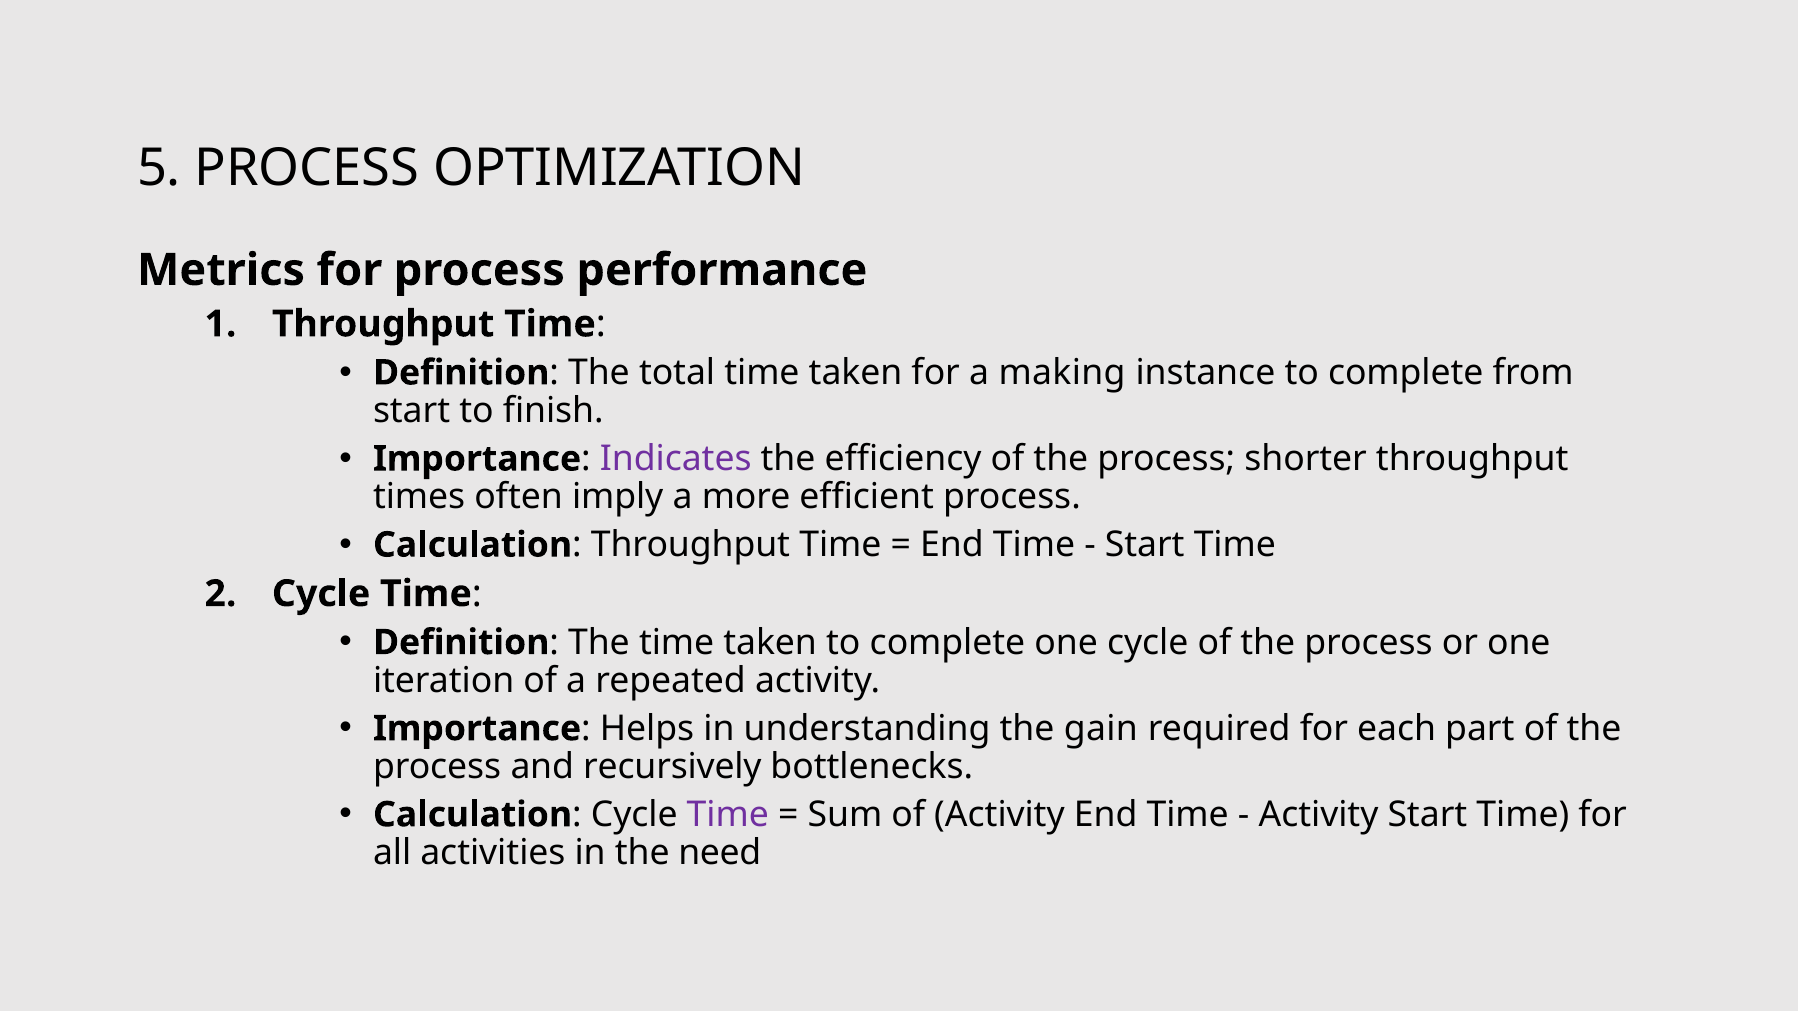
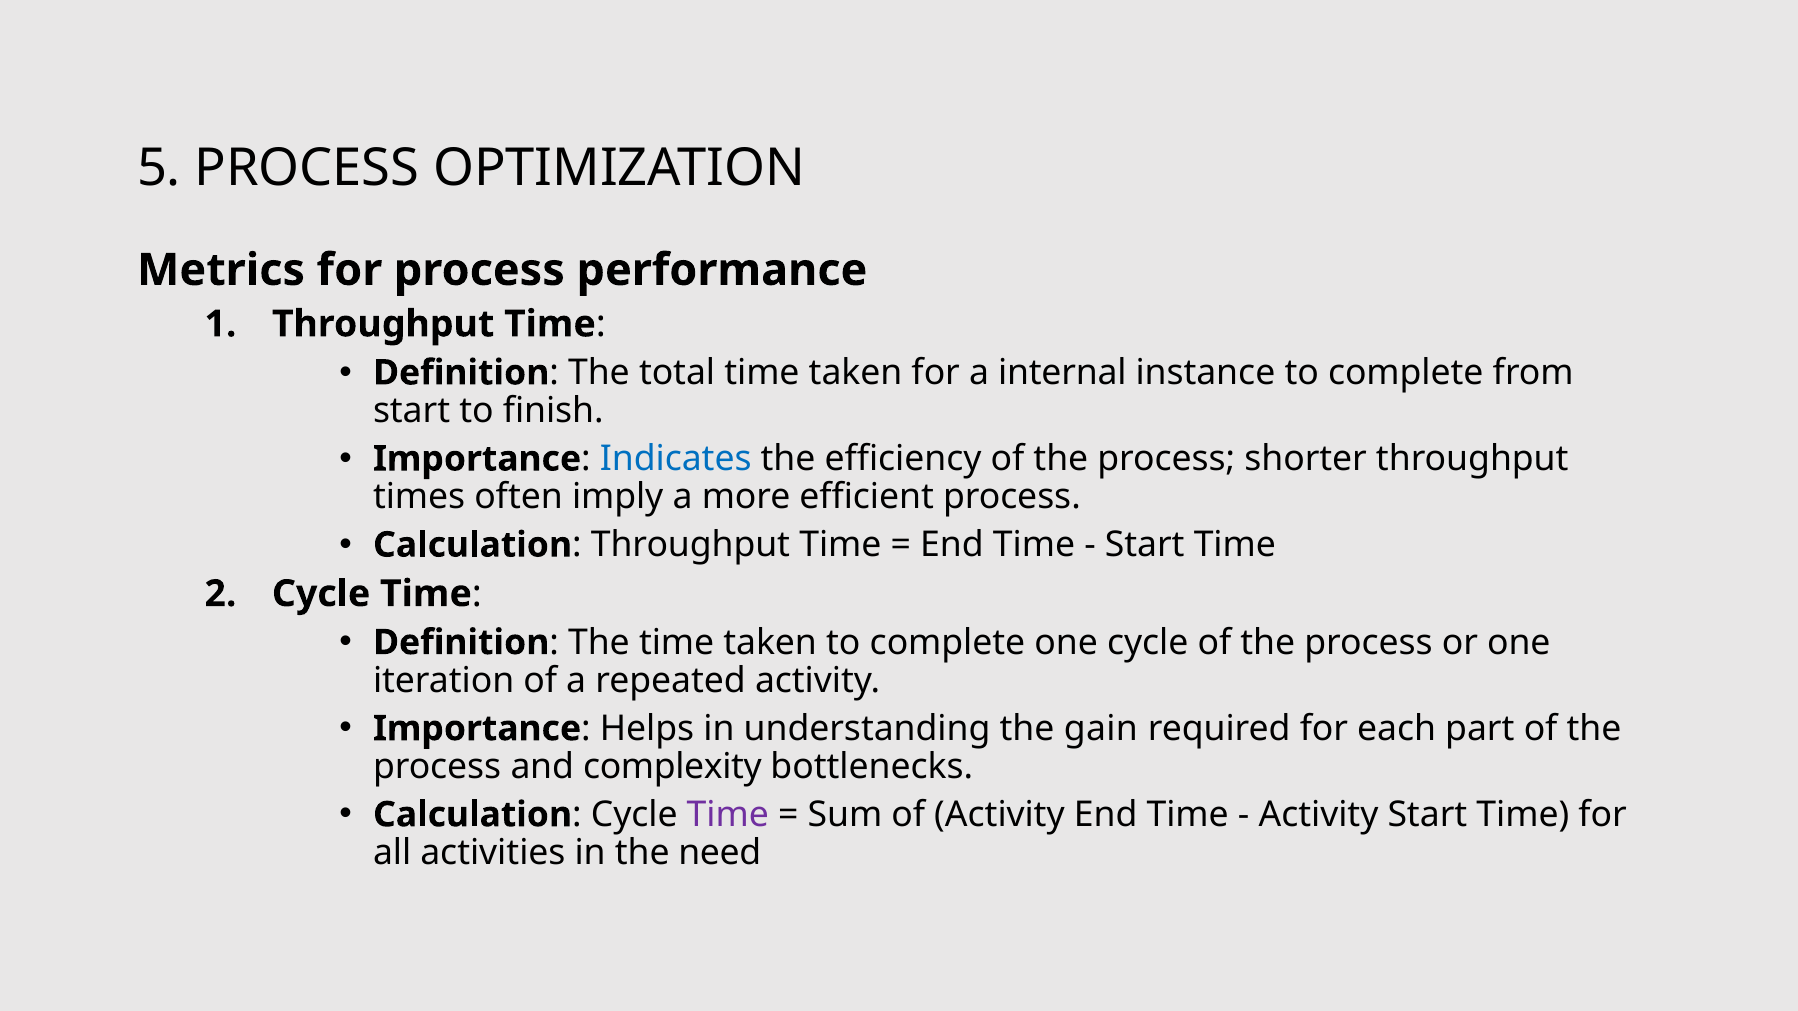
making: making -> internal (1062, 373)
Indicates colour: purple -> blue (676, 459)
recursively: recursively -> complexity (672, 767)
